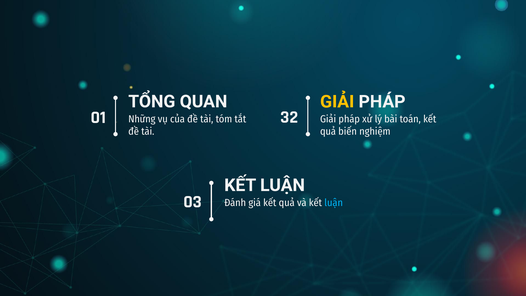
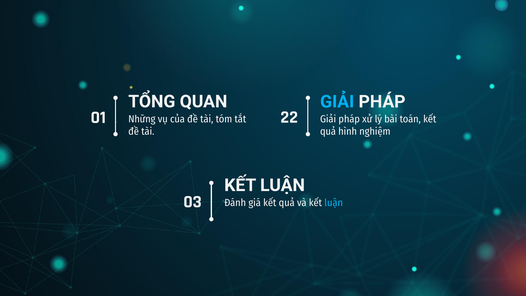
GIẢI colour: yellow -> light blue (337, 102)
32: 32 -> 22 (289, 117)
biến: biến -> hình (348, 132)
